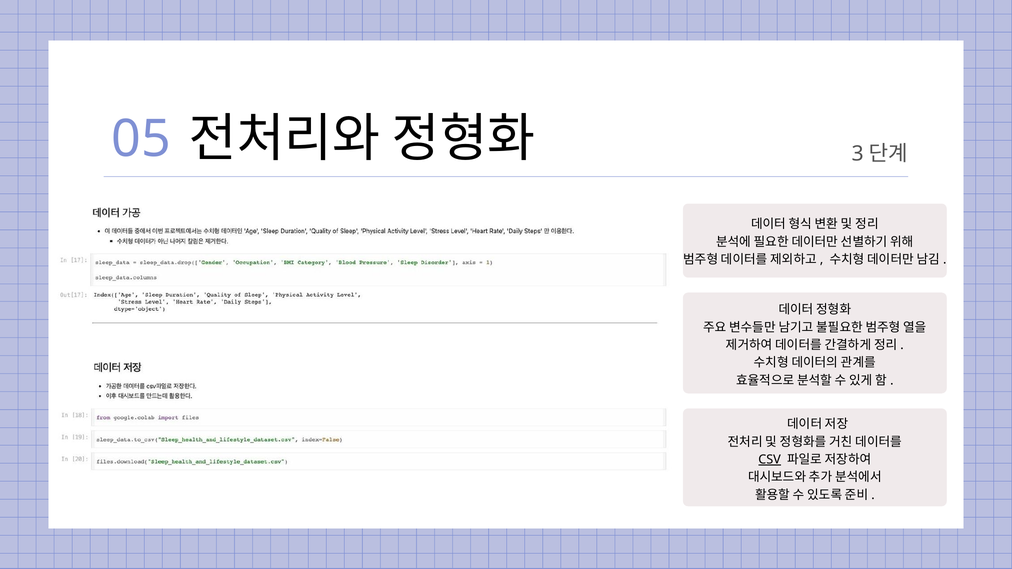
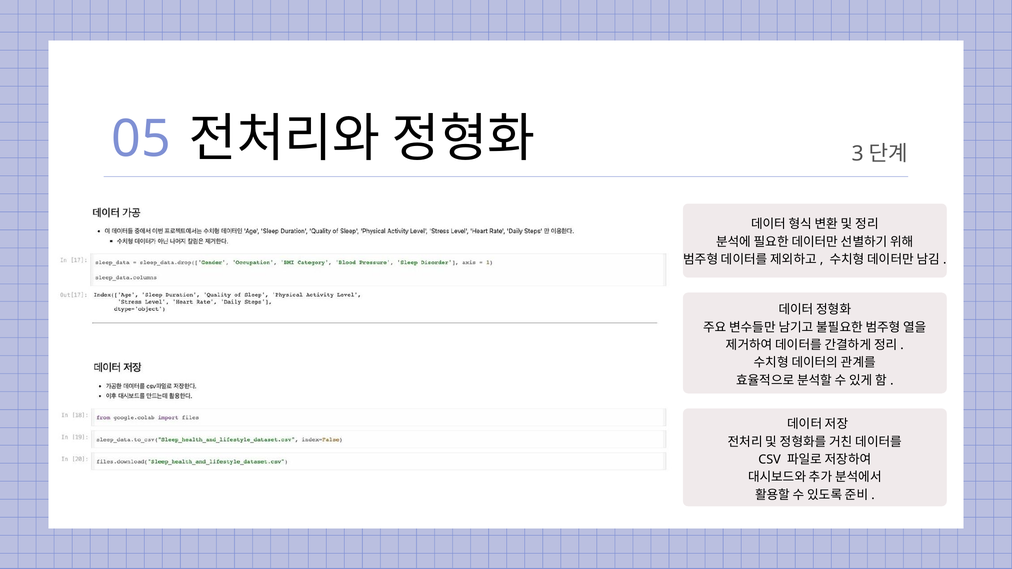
CSV underline: present -> none (770, 460)
